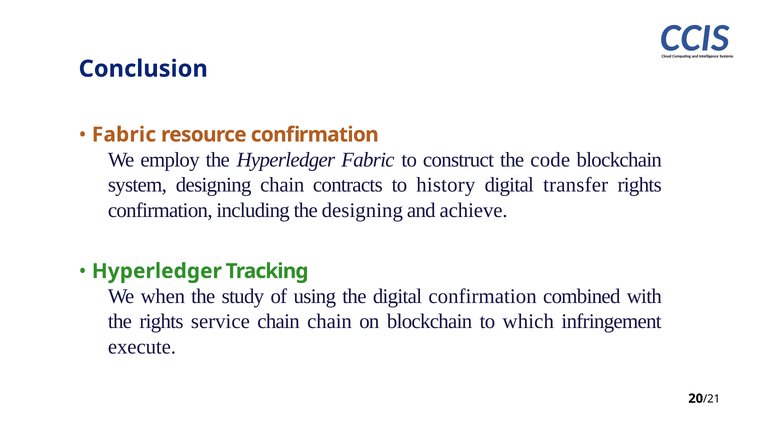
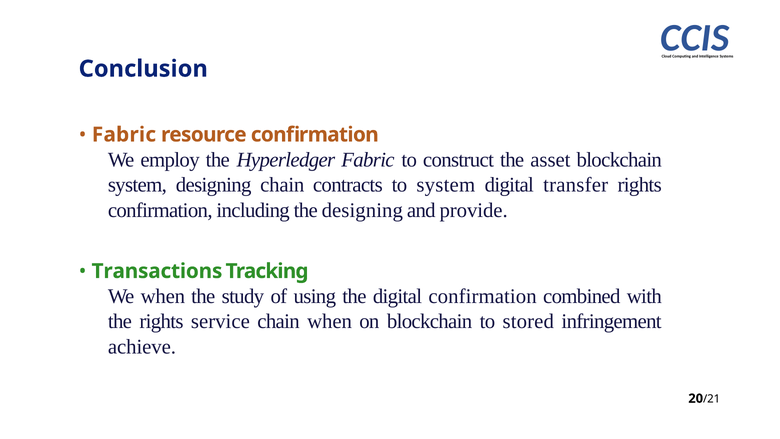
code: code -> asset (550, 160)
to history: history -> system (446, 185)
achieve: achieve -> provide (474, 210)
Hyperledger: Hyperledger -> Transactions (157, 271)
chain chain: chain -> when (330, 321)
which: which -> stored (528, 321)
execute: execute -> achieve (142, 347)
